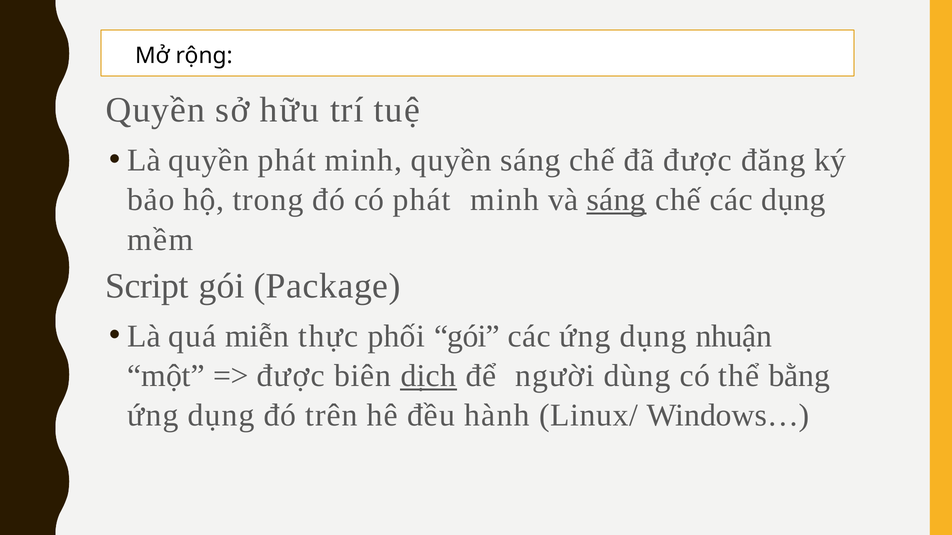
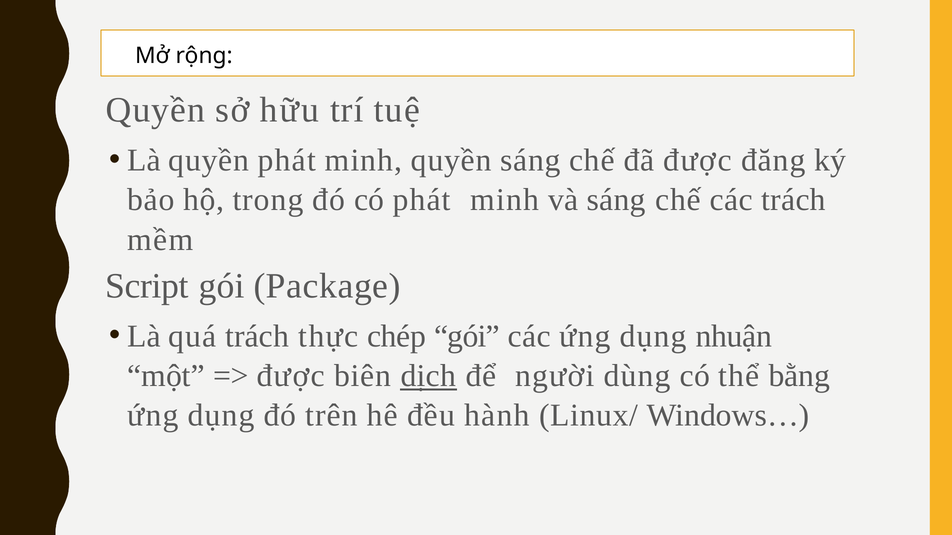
sáng underline: present -> none (616, 200)
các dụng: dụng -> trách (794, 200)
quá miễn: miễn -> trách (257, 336)
phối: phối -> chép (397, 336)
